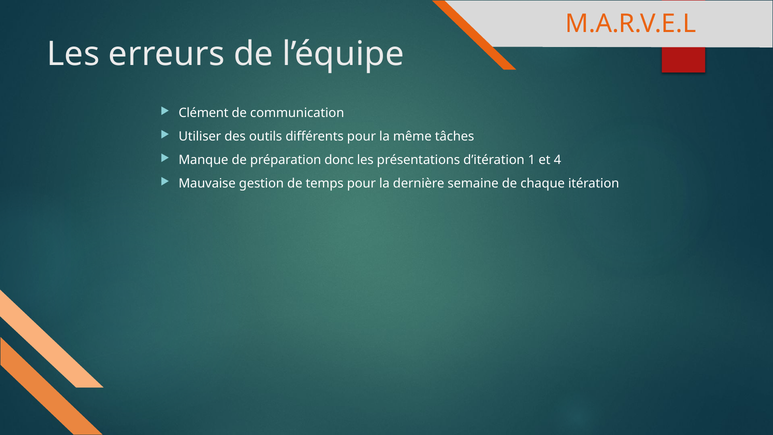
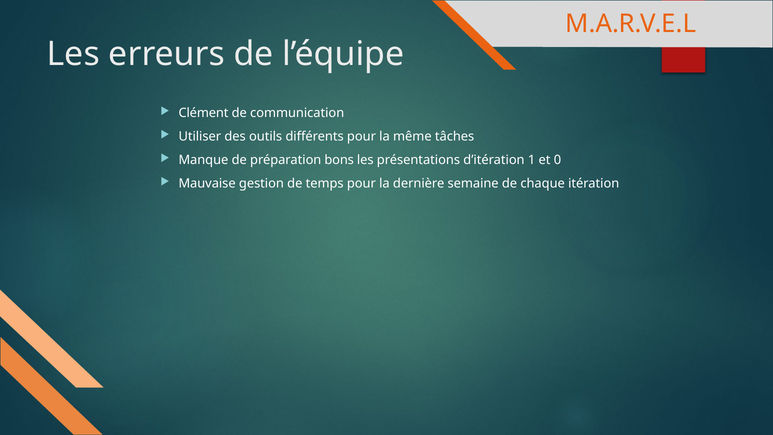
donc: donc -> bons (339, 160)
4: 4 -> 0 (557, 160)
